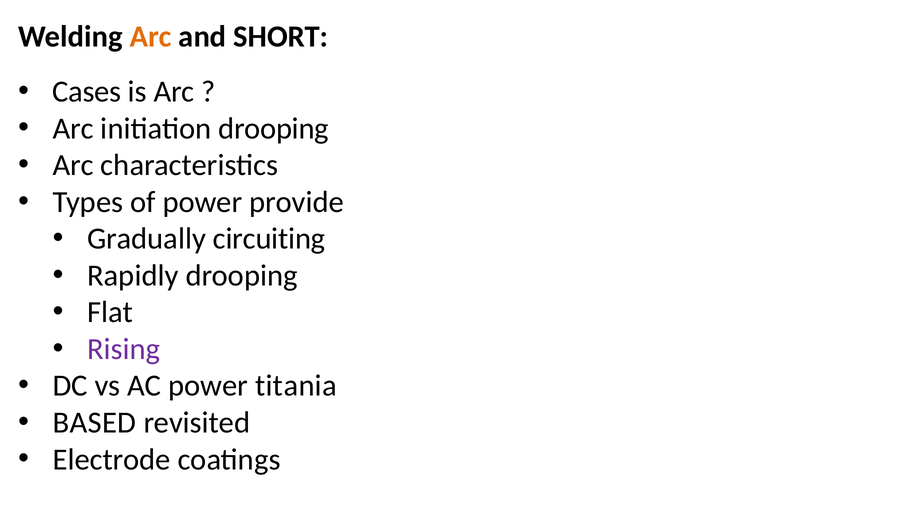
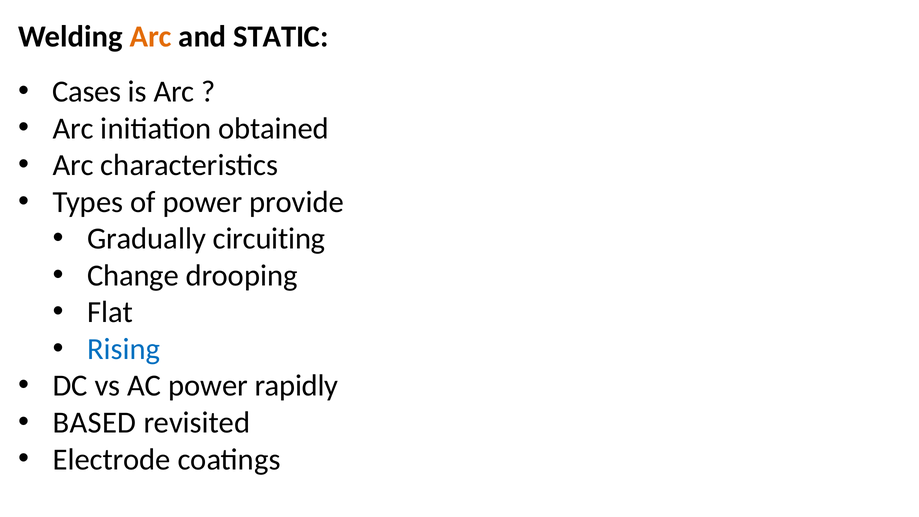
SHORT: SHORT -> STATIC (281, 37)
initiation drooping: drooping -> obtained (274, 128)
Rapidly: Rapidly -> Change (133, 276)
Rising colour: purple -> blue (124, 349)
titania: titania -> rapidly (296, 386)
